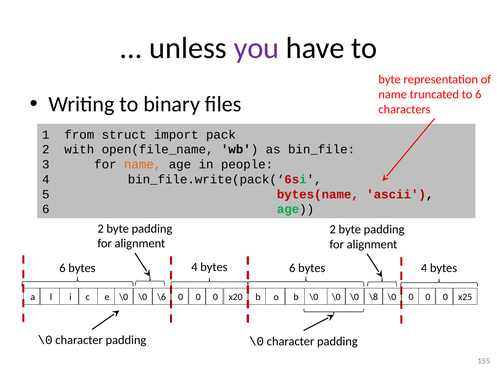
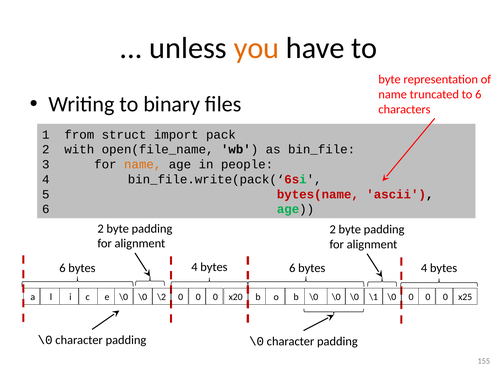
you colour: purple -> orange (256, 48)
\6: \6 -> \2 (162, 297)
\8: \8 -> \1 (374, 297)
